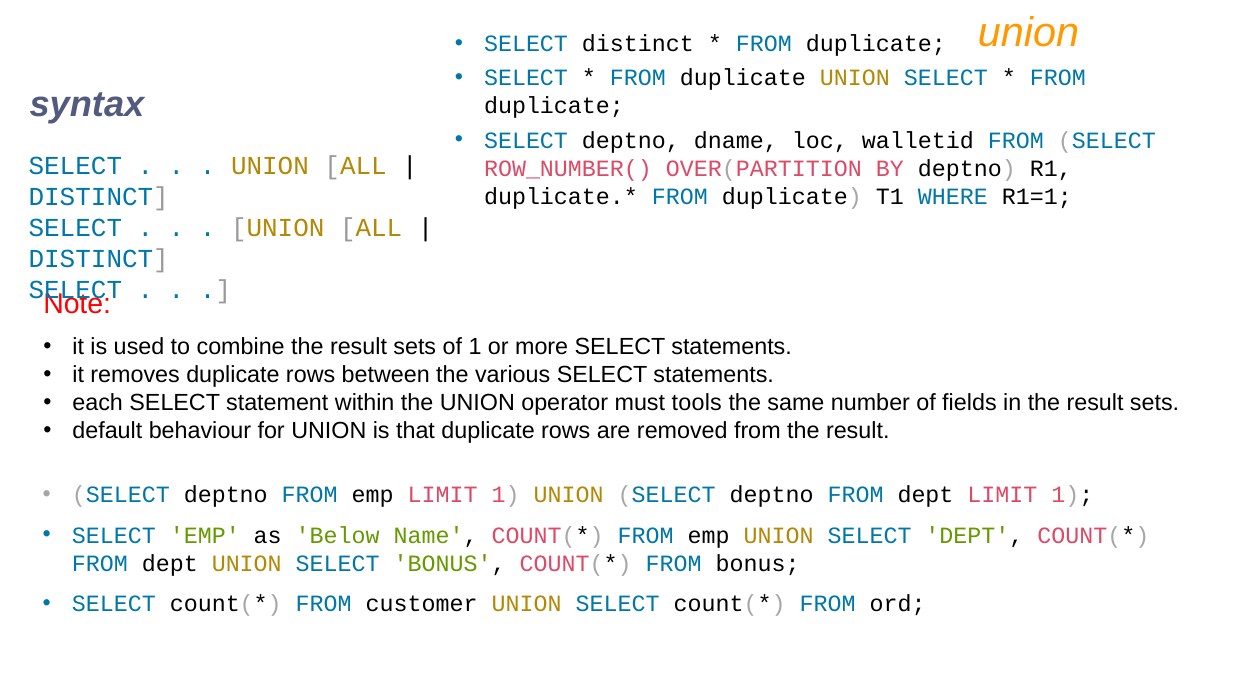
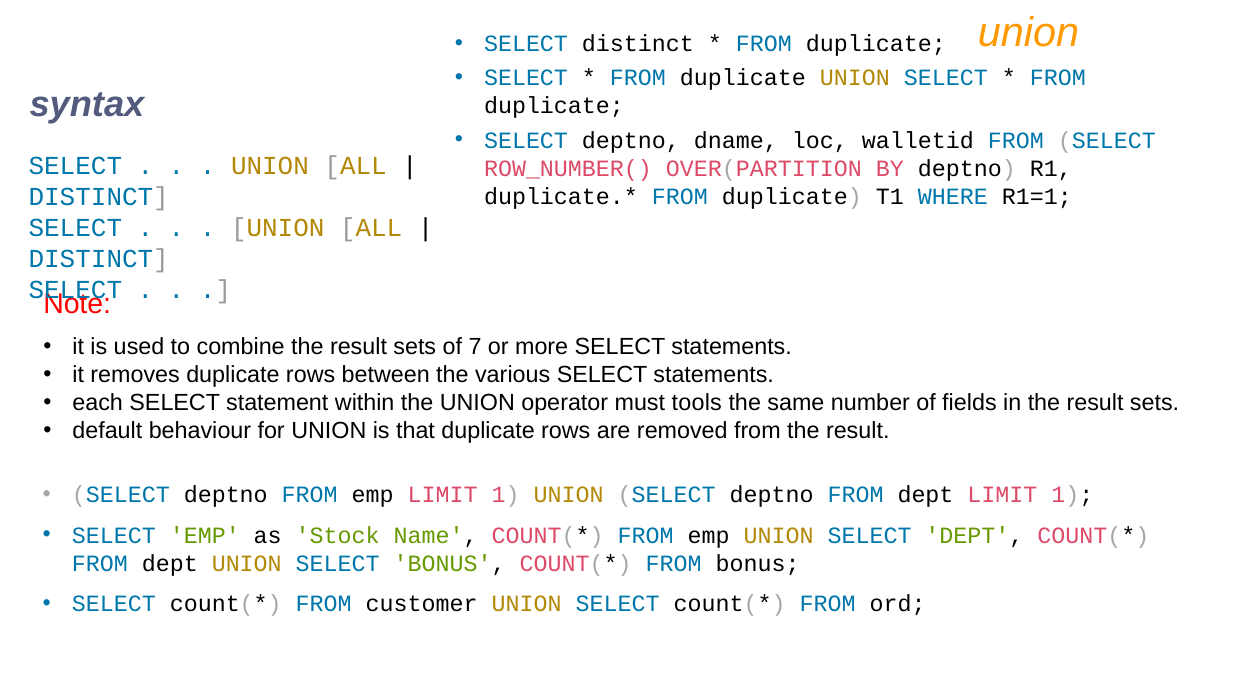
of 1: 1 -> 7 (475, 347)
Below: Below -> Stock (338, 535)
